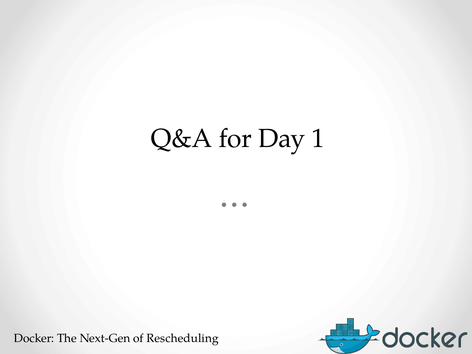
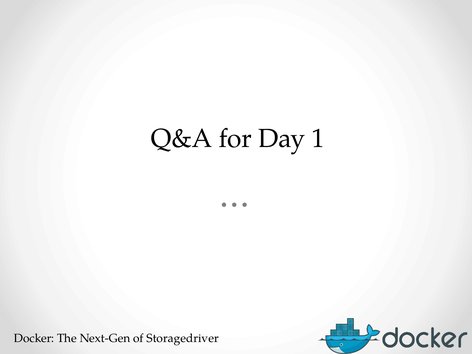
Rescheduling: Rescheduling -> Storagedriver (183, 338)
